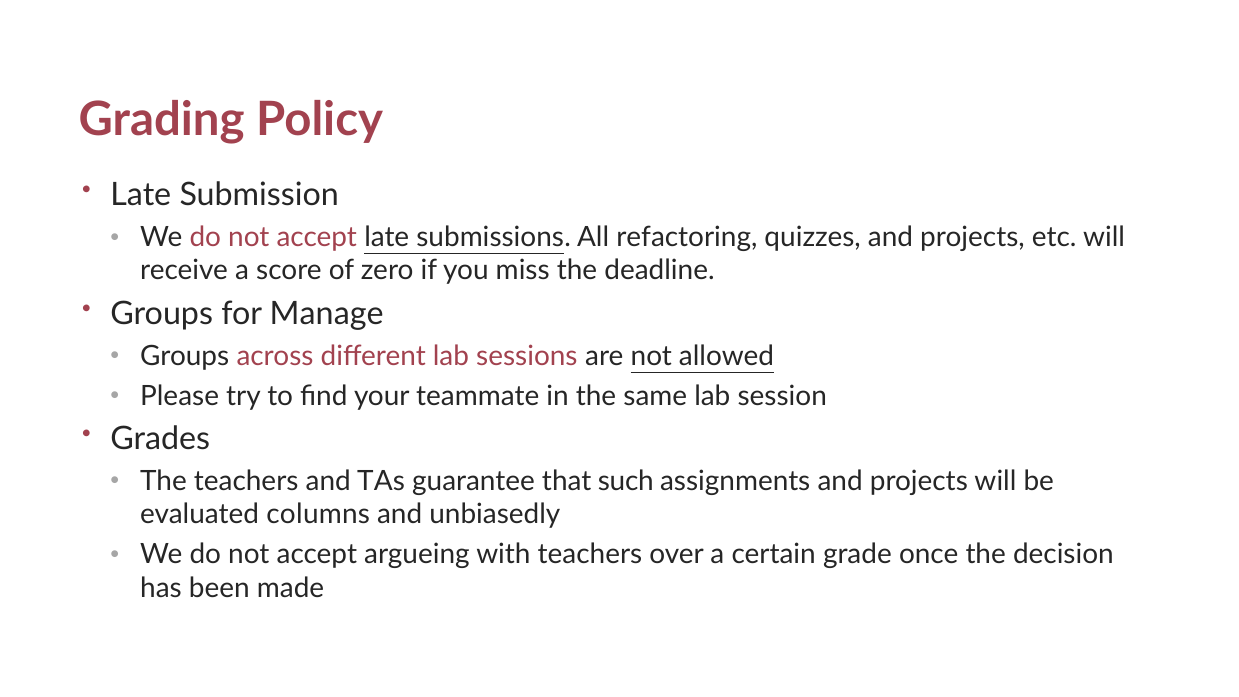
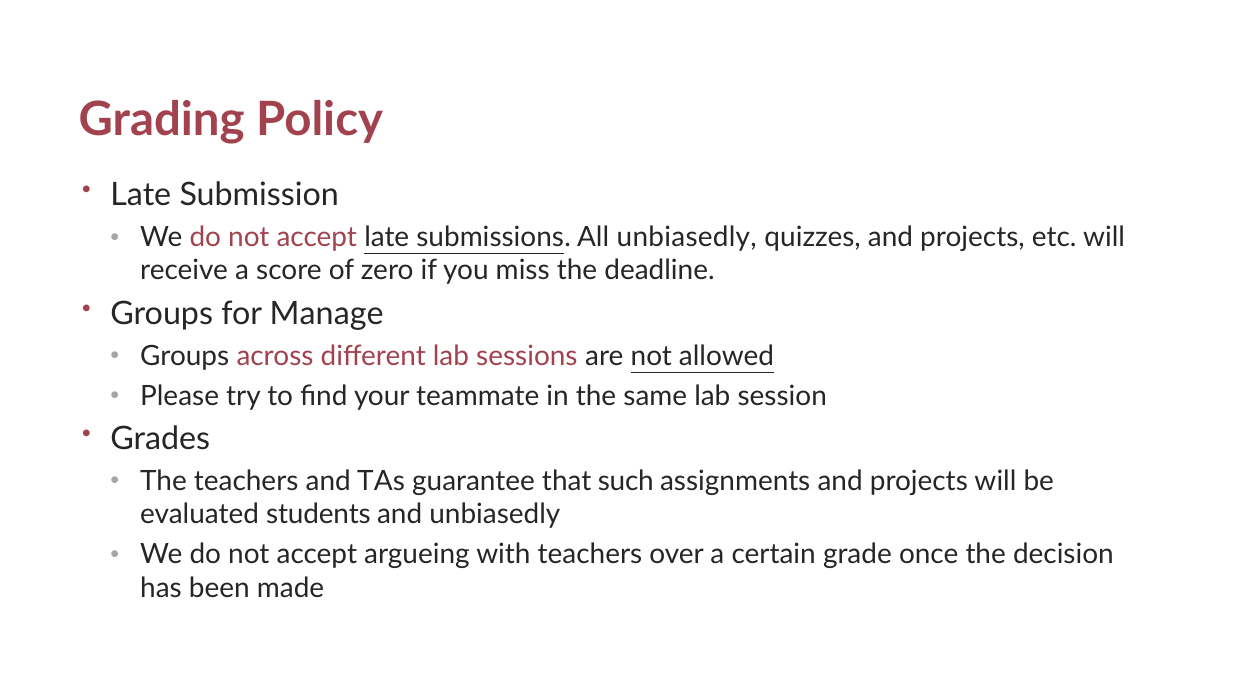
All refactoring: refactoring -> unbiasedly (687, 237)
columns: columns -> students (318, 515)
